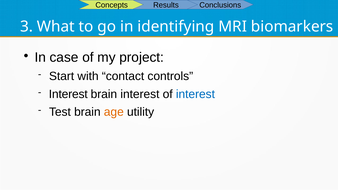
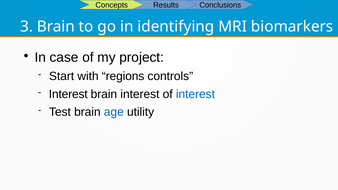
3 What: What -> Brain (56, 27)
contact: contact -> regions (123, 76)
age colour: orange -> blue (114, 112)
